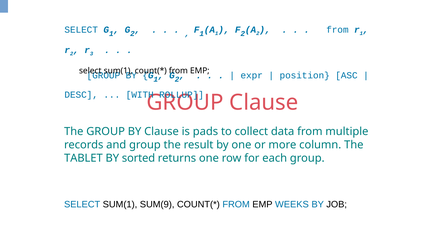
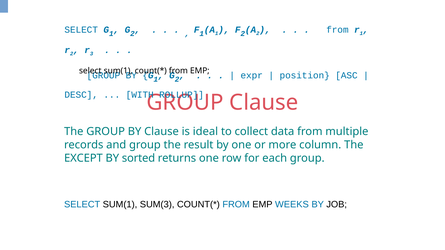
pads: pads -> ideal (205, 132)
TABLET: TABLET -> EXCEPT (83, 158)
SUM(9: SUM(9 -> SUM(3 (157, 205)
